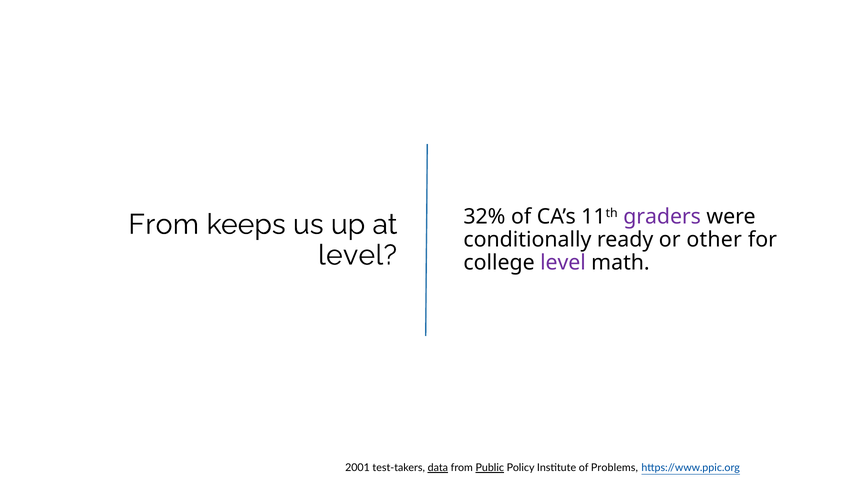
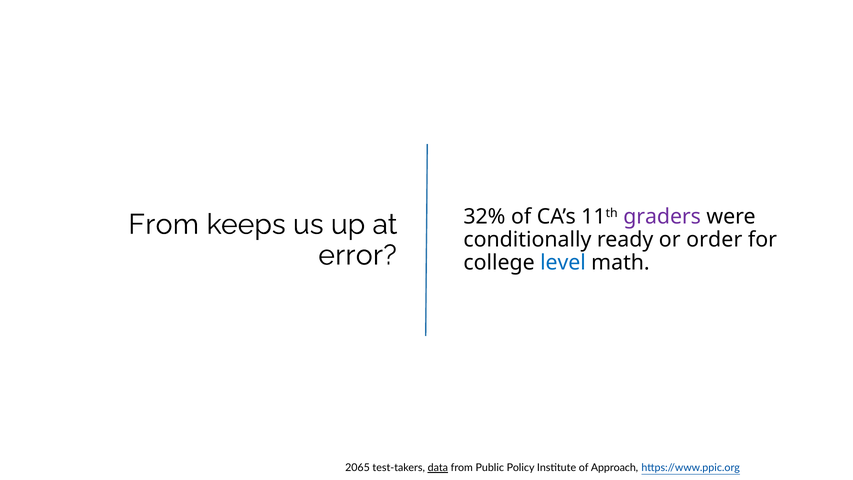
other: other -> order (714, 240)
level: level -> error (357, 255)
level colour: purple -> blue (563, 263)
2001: 2001 -> 2065 (357, 468)
Public underline: present -> none (490, 468)
Problems: Problems -> Approach (615, 468)
